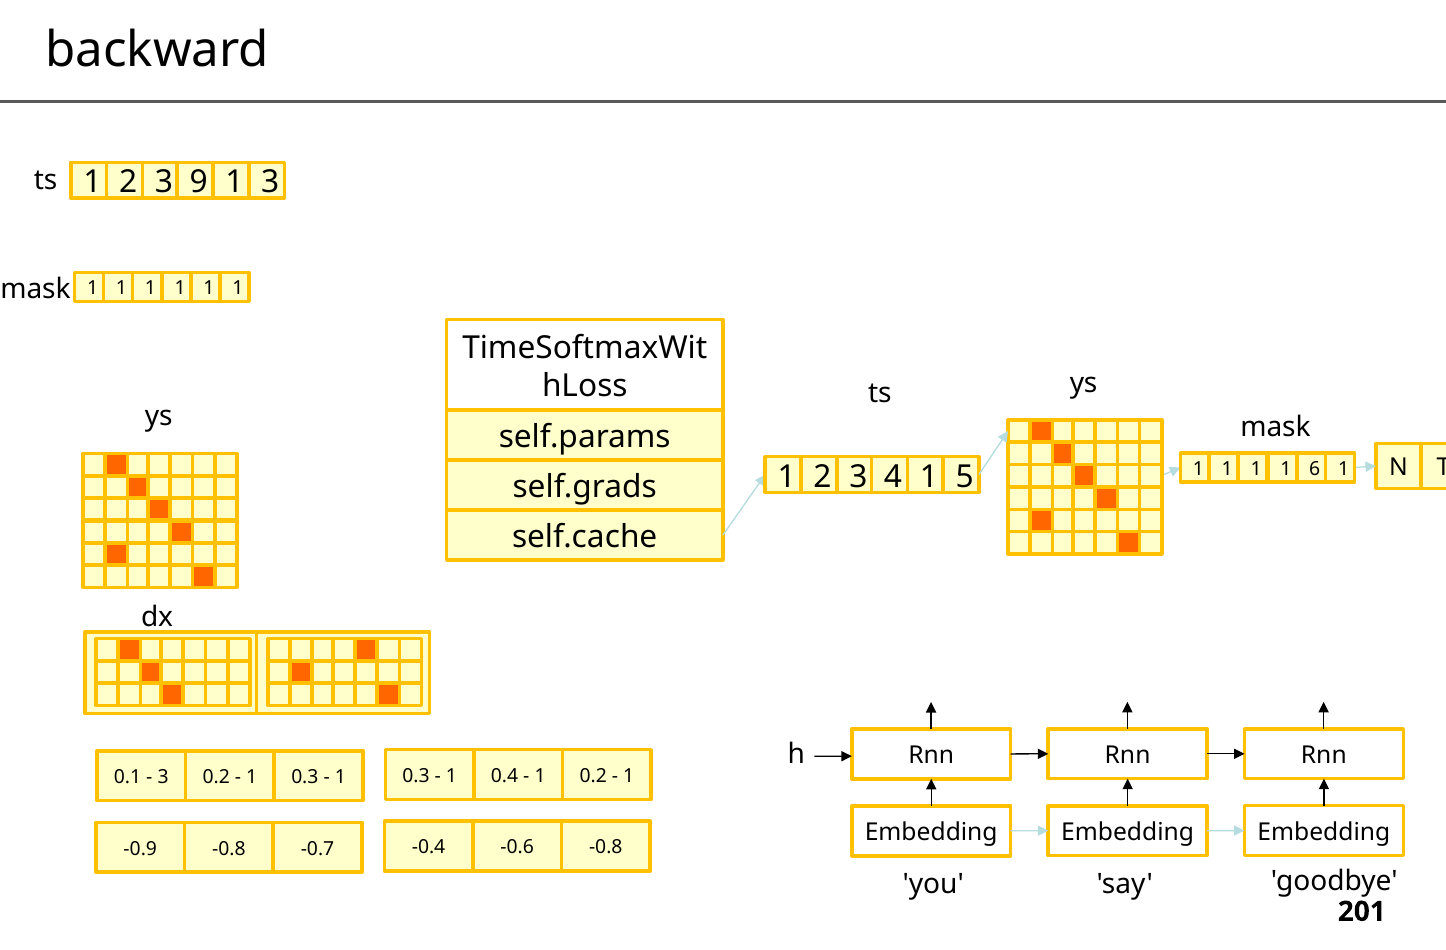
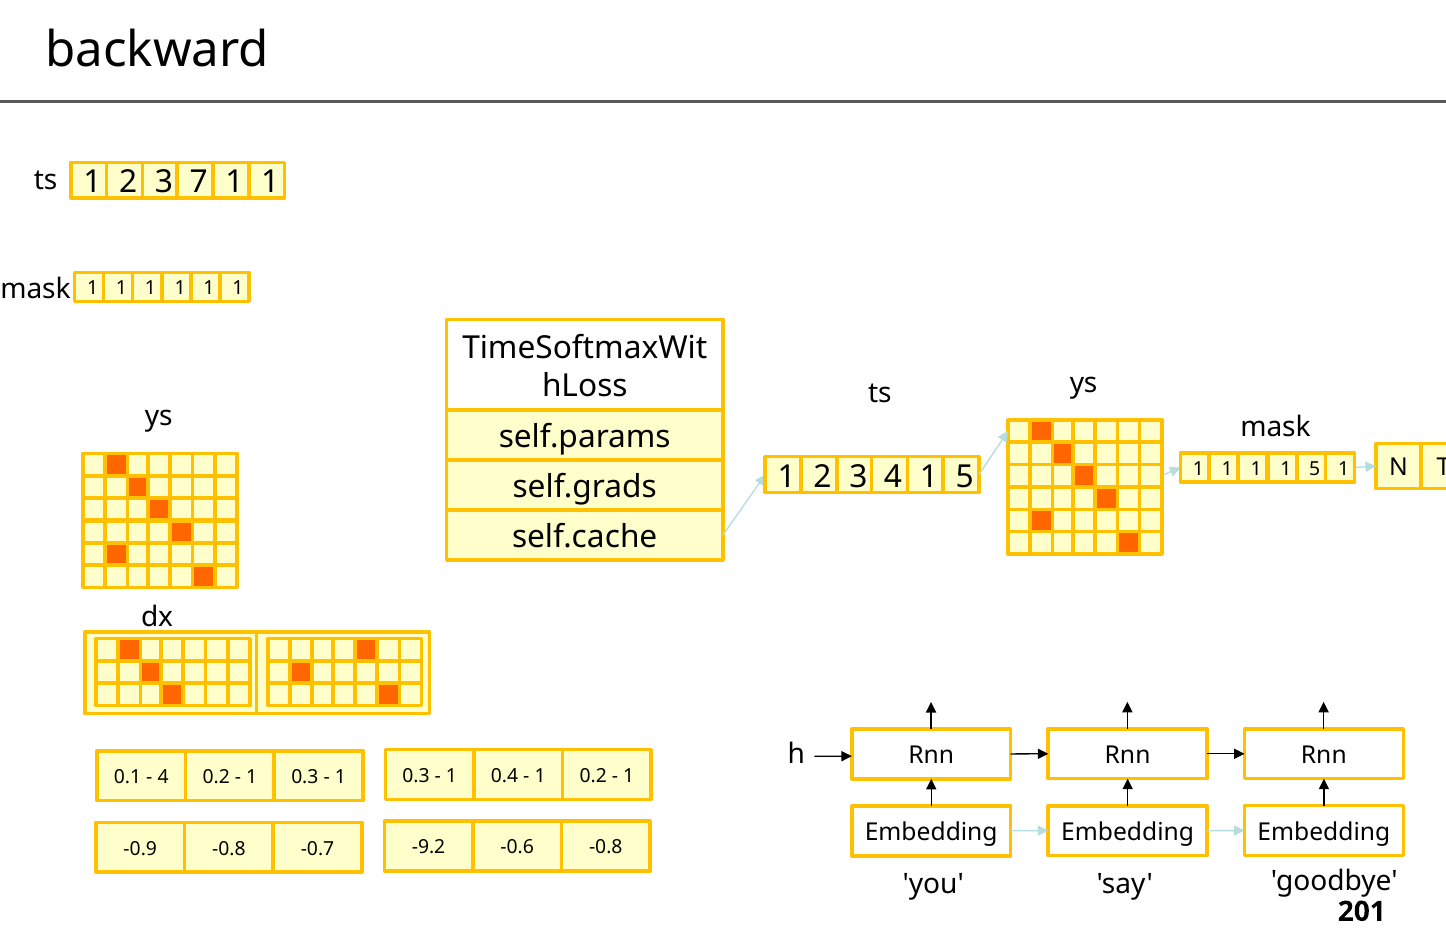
9: 9 -> 7 (199, 182)
3: 3 -> 1 (270, 182)
5 1 6: 6 -> 5 (1315, 469)
3: 3 -> 4 (163, 777)
-0.4: -0.4 -> -9.2 (429, 847)
